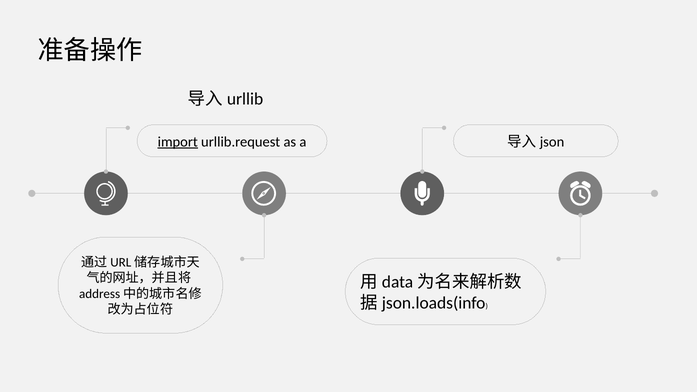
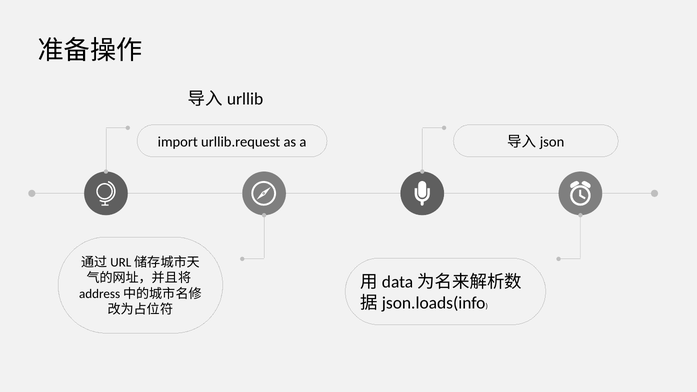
import underline: present -> none (178, 142)
